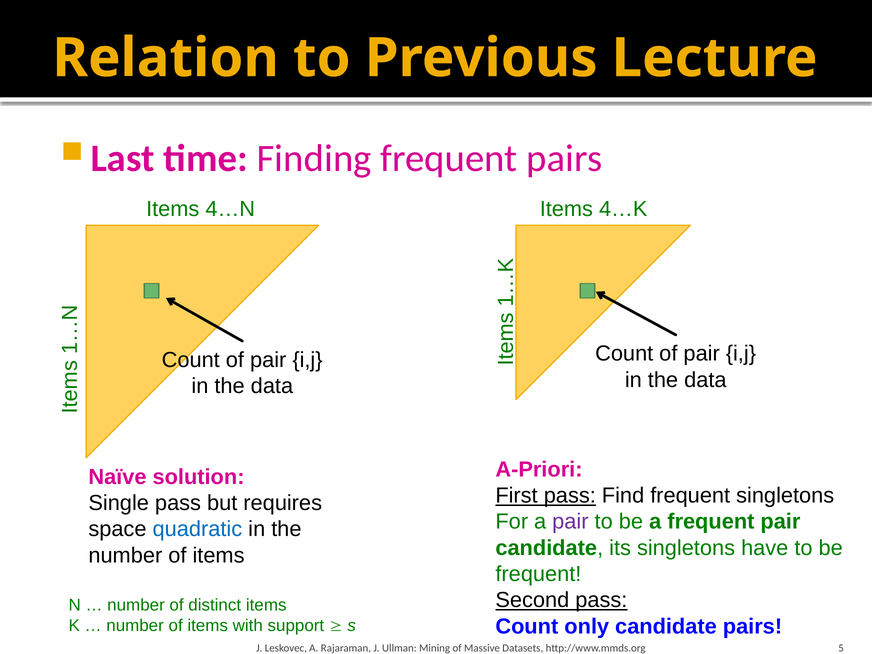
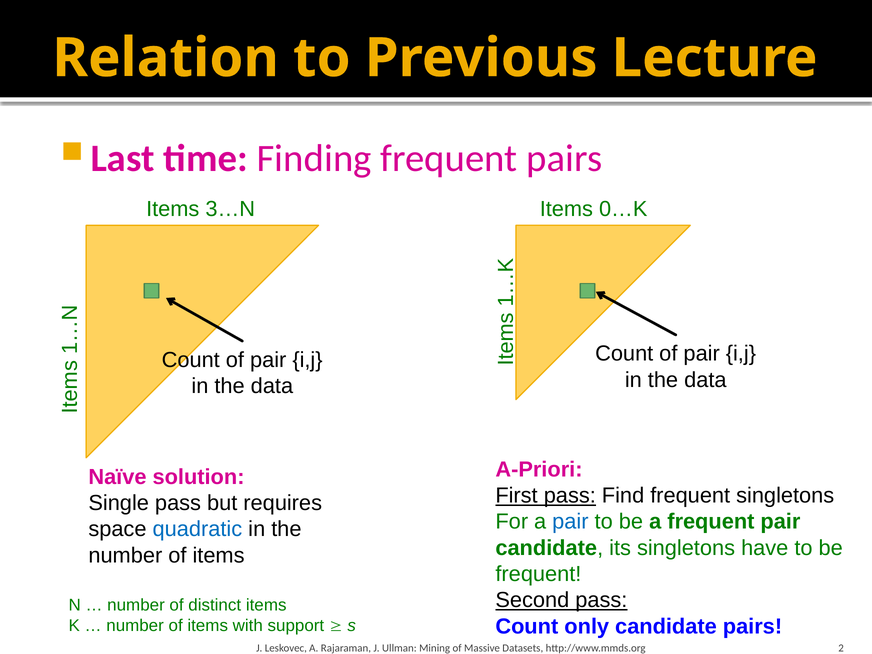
4…N: 4…N -> 3…N (230, 209)
4…K: 4…K -> 0…K (623, 209)
pair colour: purple -> blue (570, 522)
5: 5 -> 2 (841, 648)
